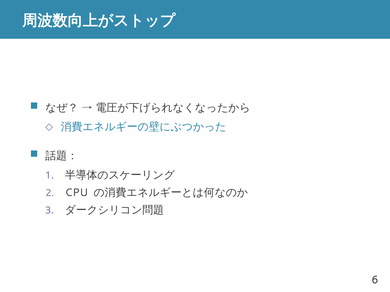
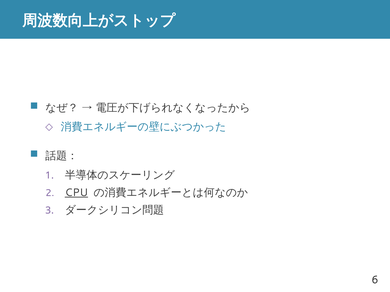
CPU underline: none -> present (76, 193)
